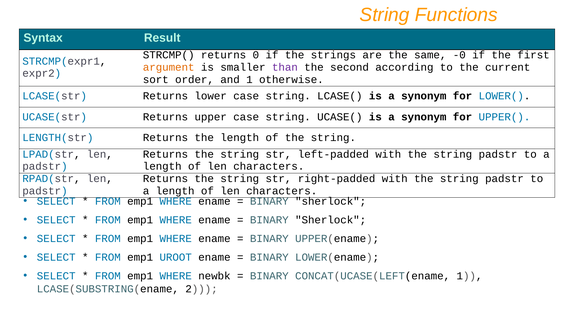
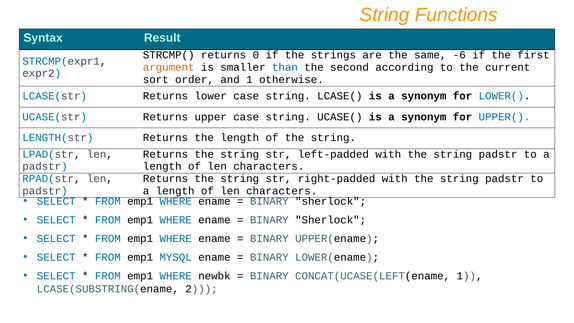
-0: -0 -> -6 (459, 55)
than colour: purple -> blue (285, 67)
UROOT: UROOT -> MYSQL (176, 257)
